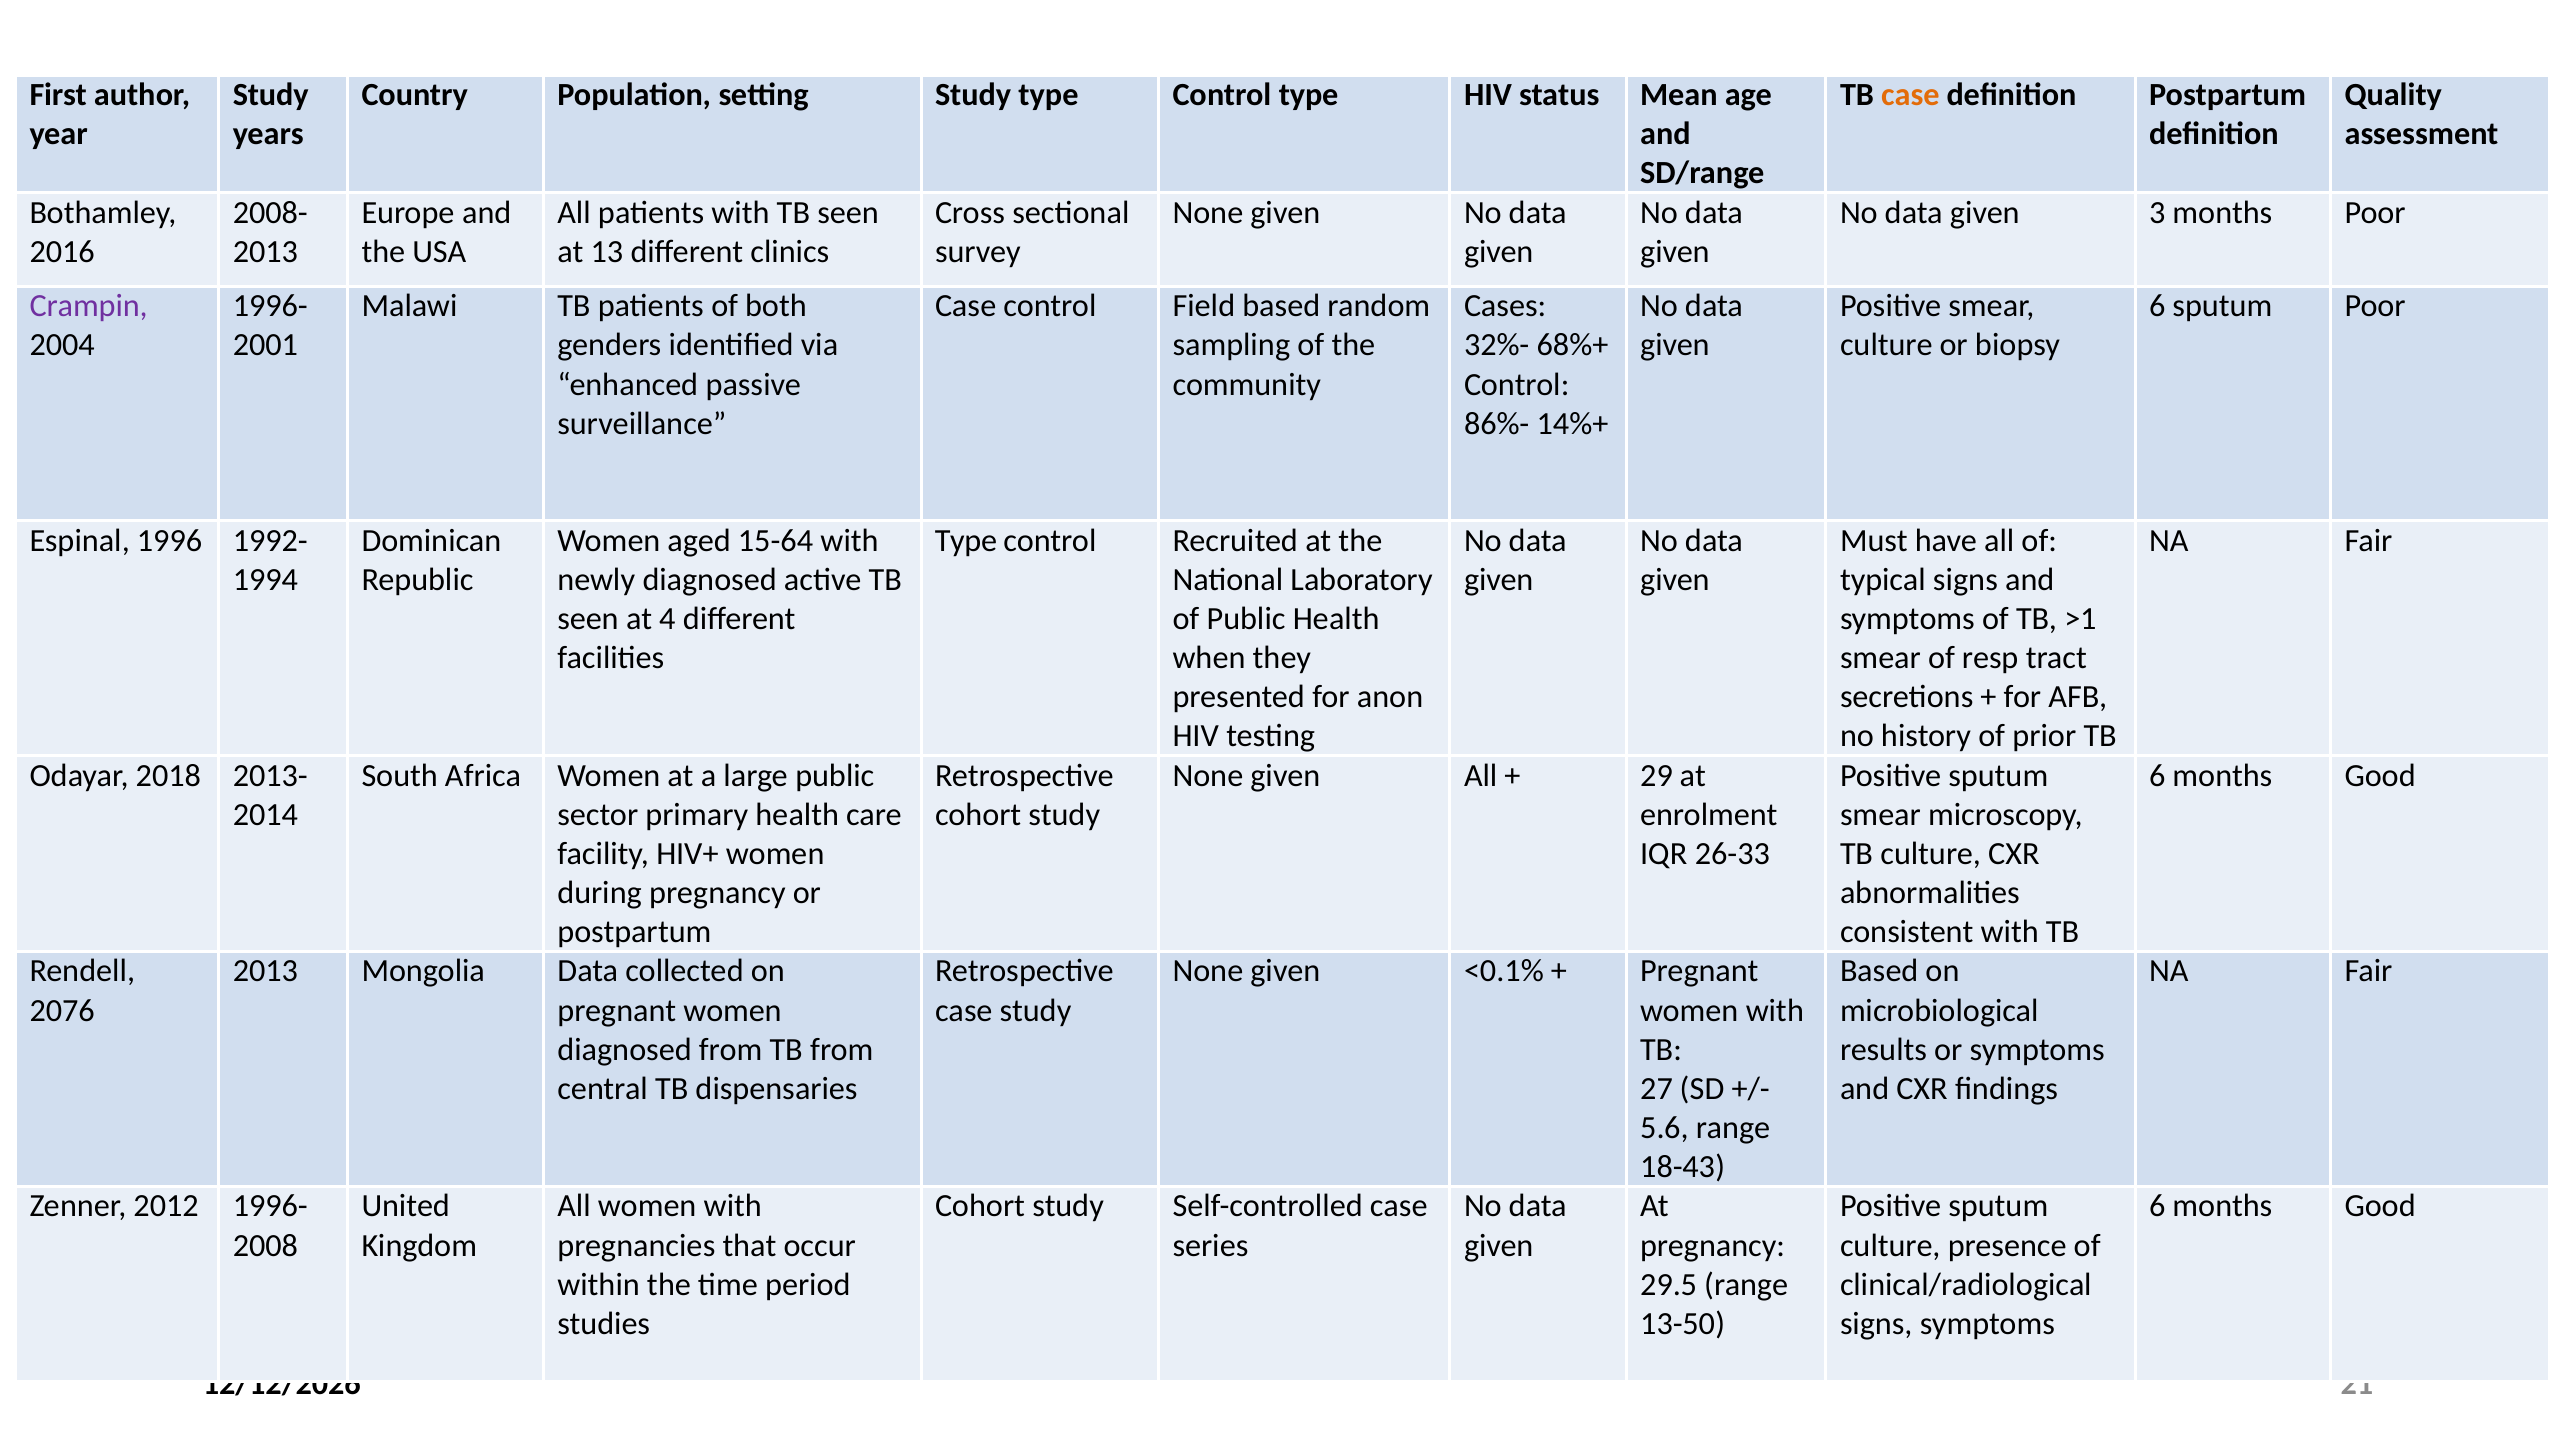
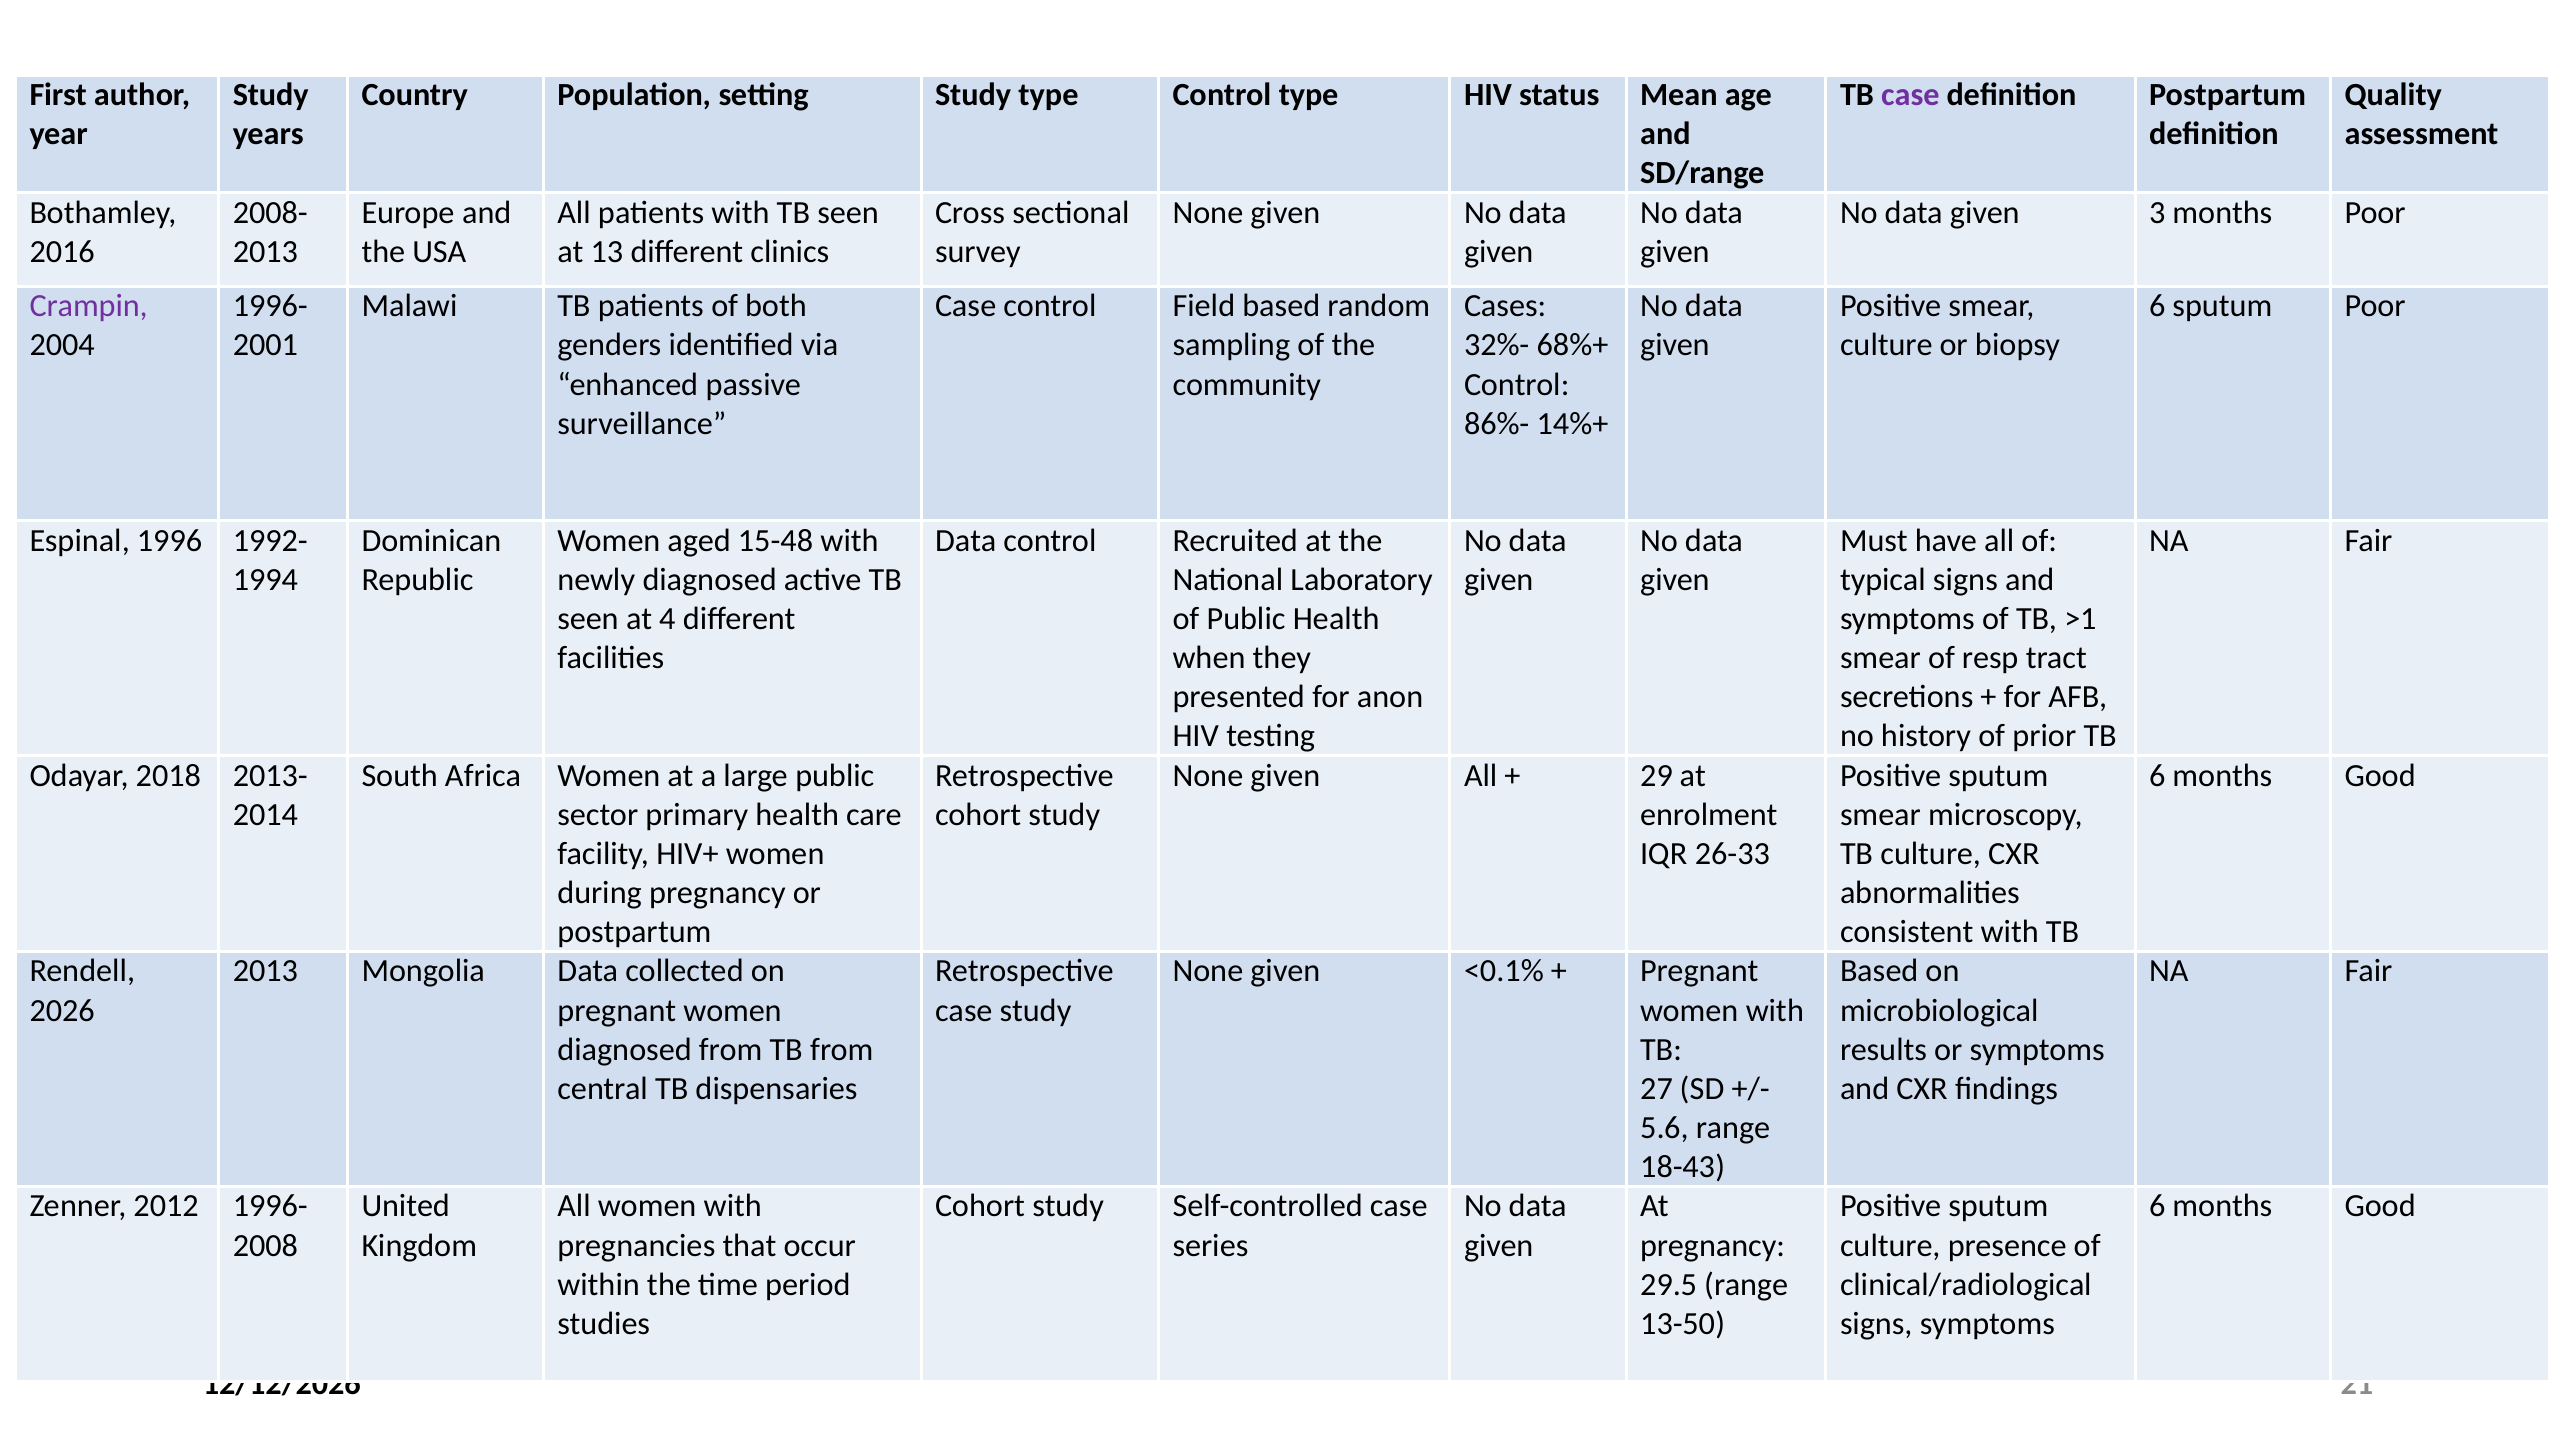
case colour: orange -> purple (1910, 95)
15-64: 15-64 -> 15-48 (775, 541)
Type: Type -> Data (966, 541)
2076: 2076 -> 2026 (62, 1011)
